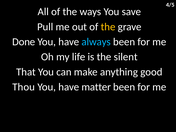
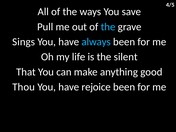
the colour: yellow -> light blue (108, 27)
Done: Done -> Sings (24, 42)
matter: matter -> rejoice (96, 87)
